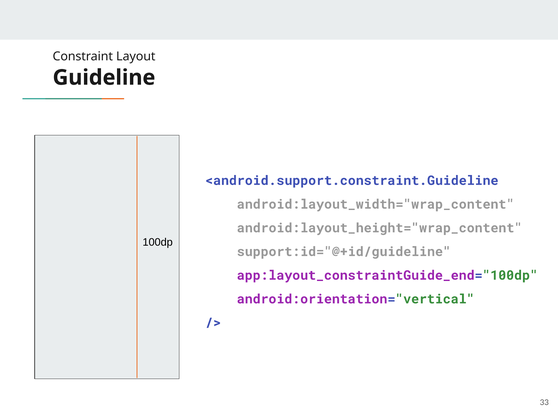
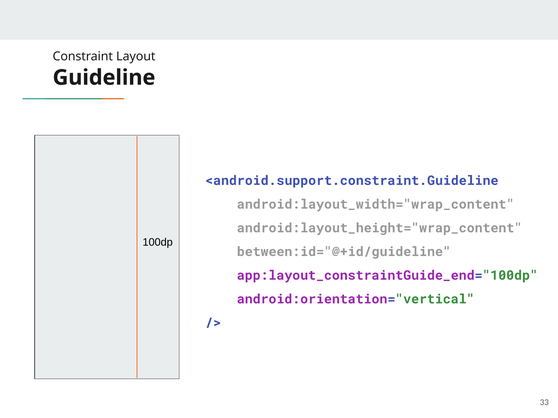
support:id="@+id/guideline: support:id="@+id/guideline -> between:id="@+id/guideline (344, 252)
